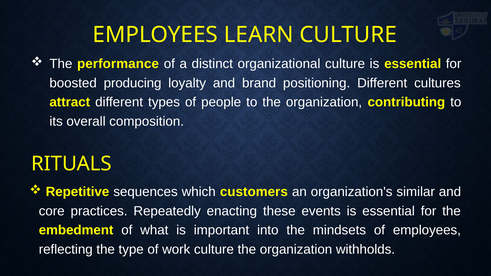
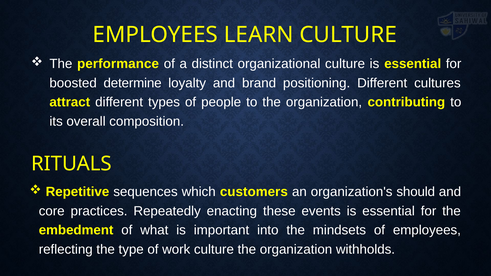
producing: producing -> determine (133, 83)
similar: similar -> should (416, 192)
